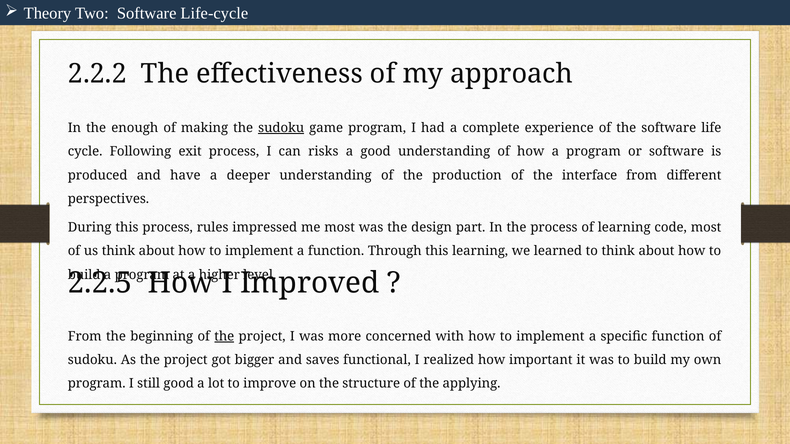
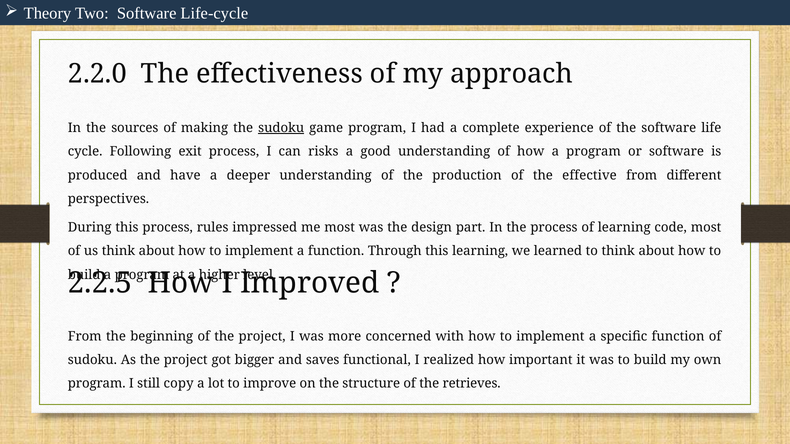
2.2.2: 2.2.2 -> 2.2.0 (97, 74)
enough: enough -> sources (135, 128)
interface: interface -> effective (590, 175)
the underline: present -> none (224, 337)
still good: good -> copy (179, 384)
applying: applying -> retrieves (472, 384)
